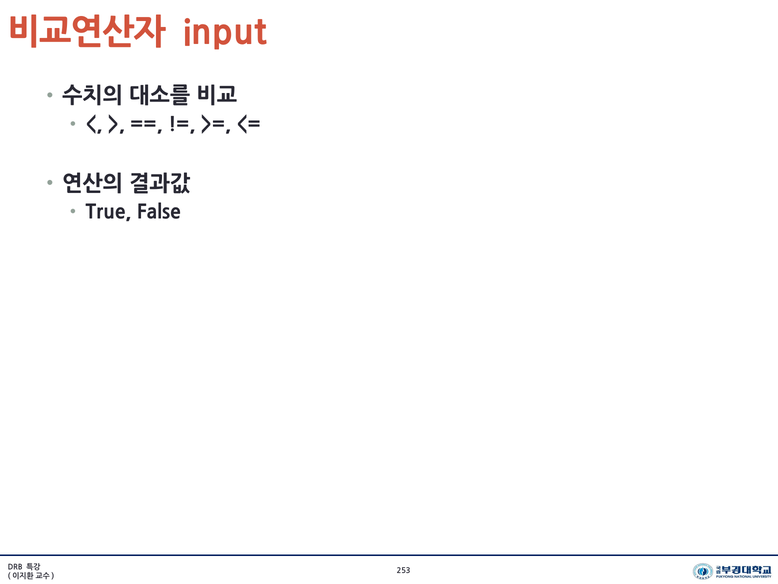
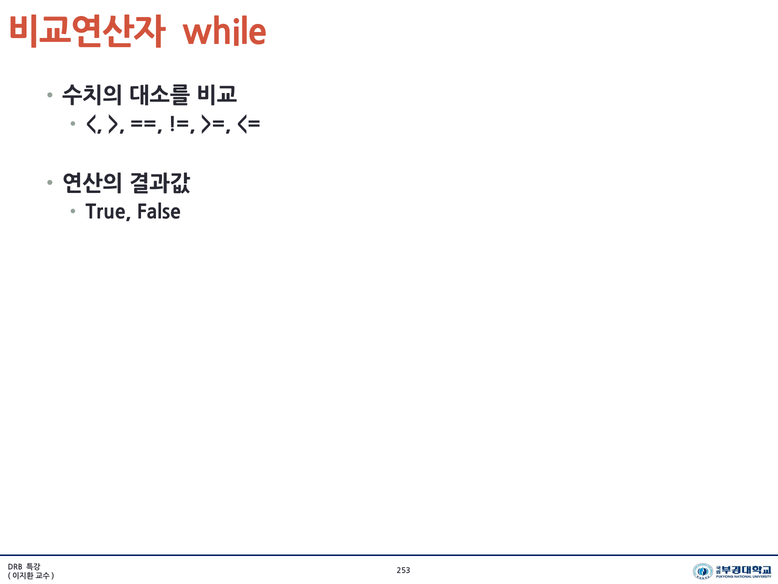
input: input -> while (225, 33)
